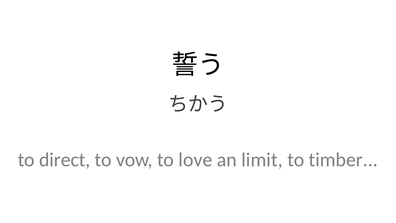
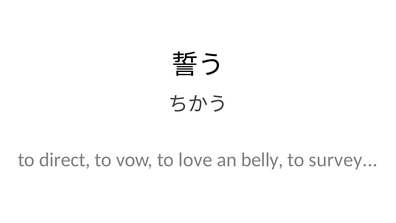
limit: limit -> belly (262, 160)
timber: timber -> survey (343, 160)
